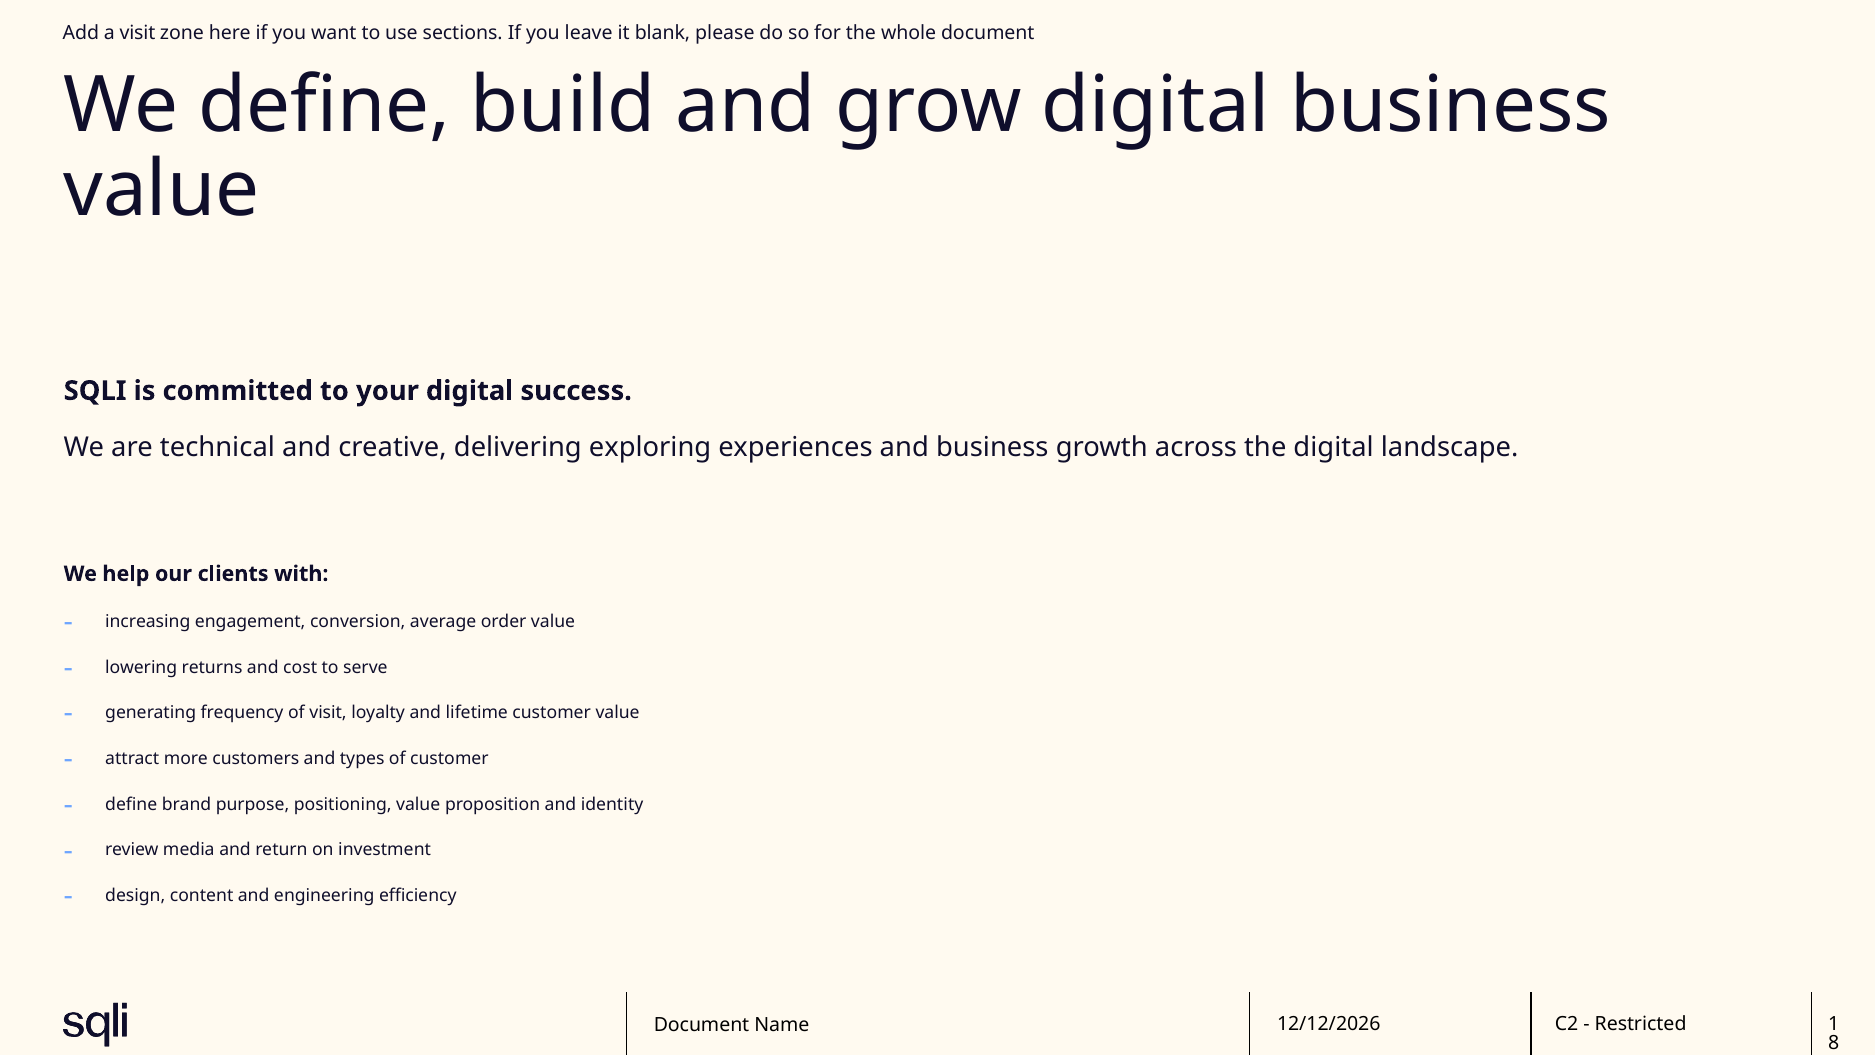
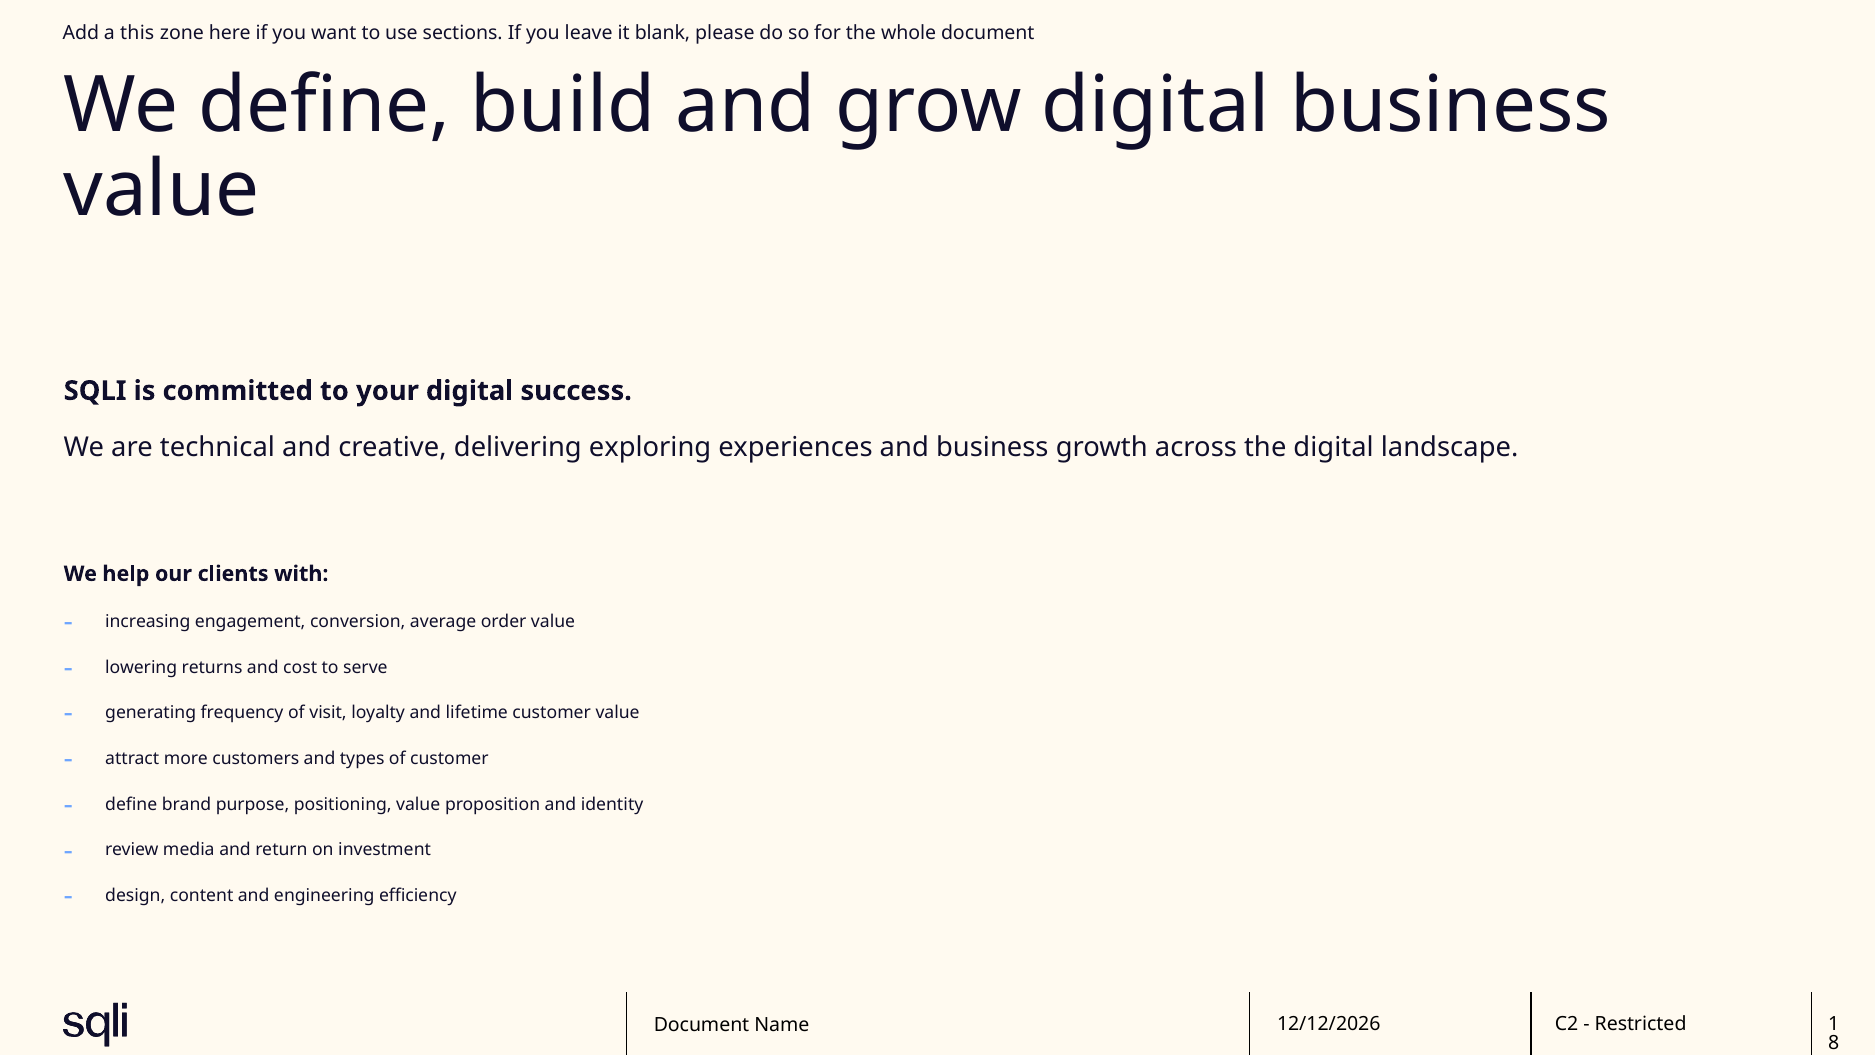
a visit: visit -> this (137, 34)
